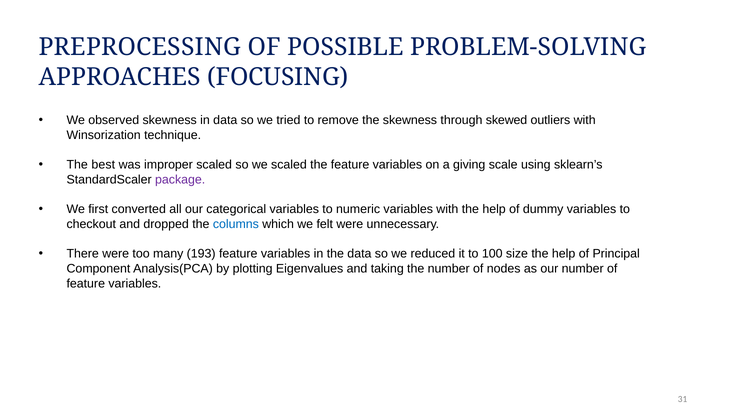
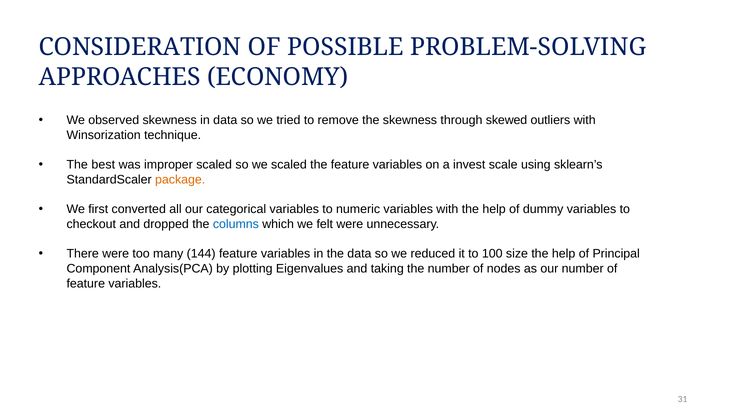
PREPROCESSING: PREPROCESSING -> CONSIDERATION (140, 47)
FOCUSING: FOCUSING -> ECONOMY (278, 77)
giving: giving -> invest (469, 165)
package colour: purple -> orange (180, 180)
193: 193 -> 144 (201, 254)
